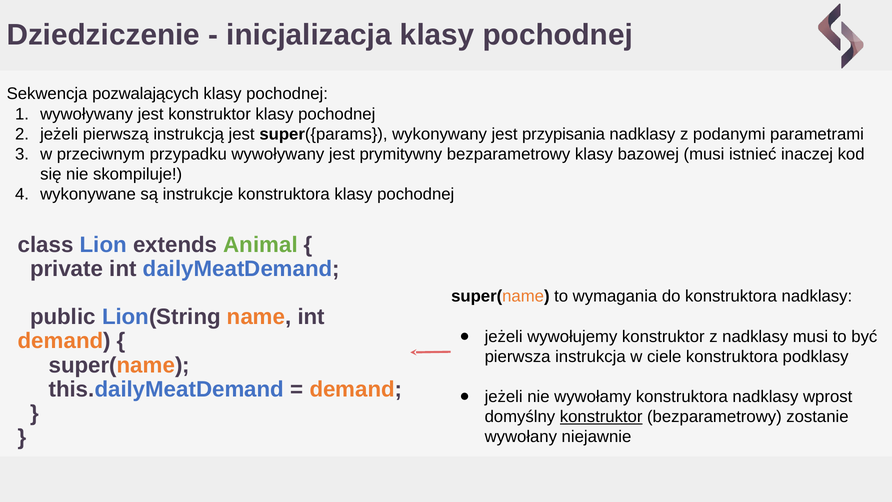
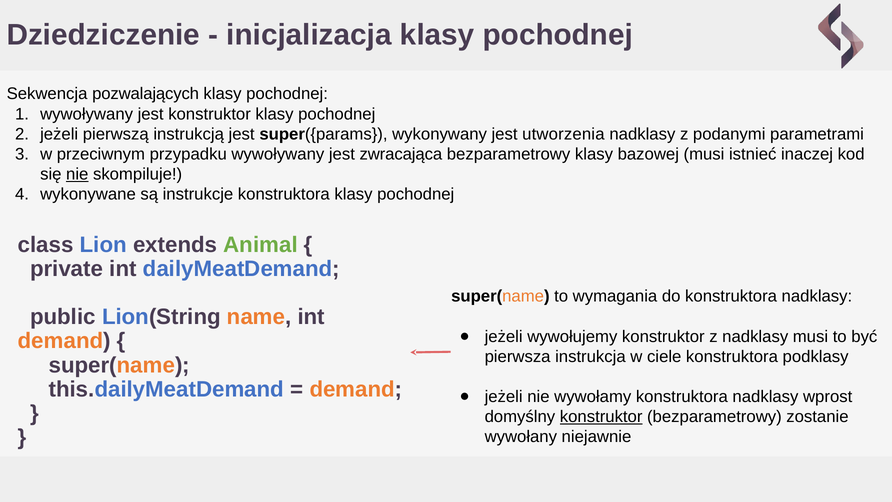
przypisania: przypisania -> utworzenia (563, 134)
prymitywny: prymitywny -> zwracająca (401, 154)
nie underline: none -> present (77, 174)
